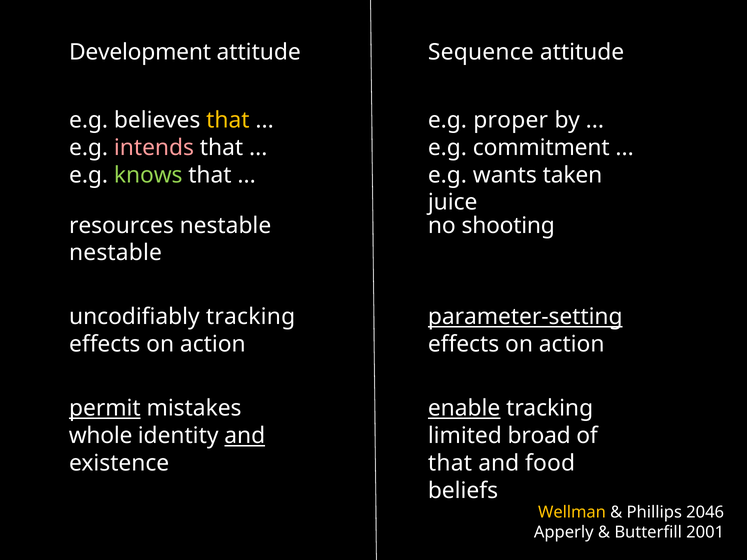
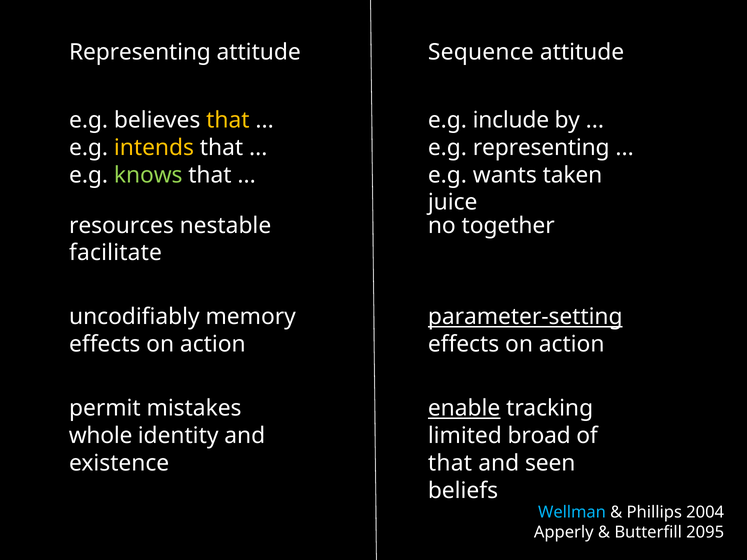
Development: Development -> Representing (140, 52)
proper: proper -> include (511, 120)
intends colour: pink -> yellow (154, 148)
e.g commitment: commitment -> representing (541, 148)
shooting: shooting -> together (508, 226)
nestable: nestable -> facilitate (116, 253)
uncodifiably tracking: tracking -> memory (251, 317)
permit underline: present -> none (105, 409)
and underline: present -> none (245, 436)
food: food -> seen (550, 463)
Wellman colour: yellow -> light blue (572, 513)
2046: 2046 -> 2004 (705, 513)
2001: 2001 -> 2095 (705, 532)
